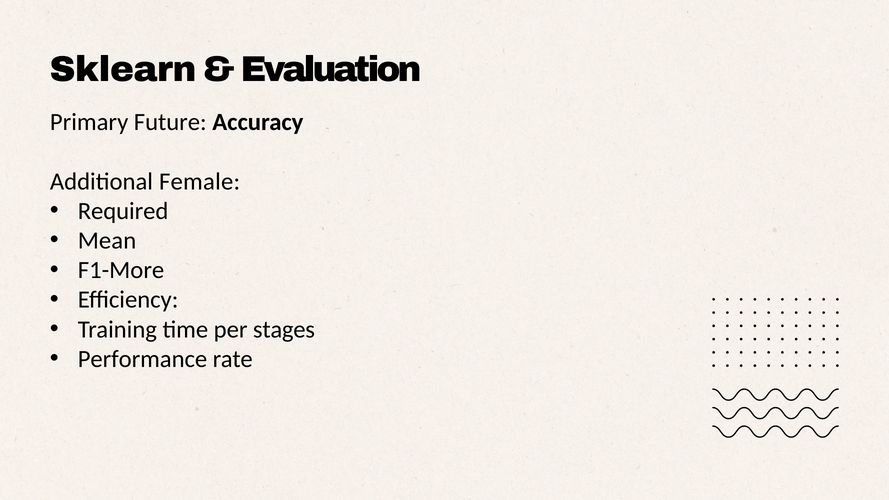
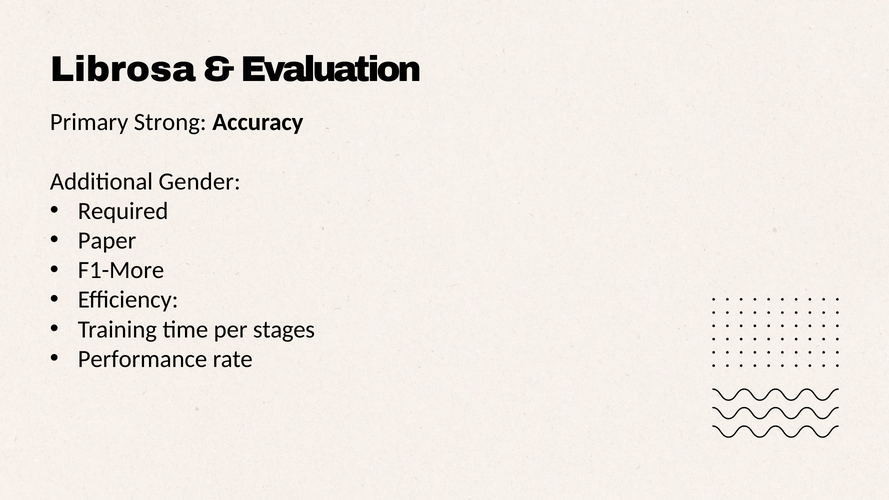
Sklearn: Sklearn -> Librosa (123, 70)
Future: Future -> Strong (170, 122)
Female: Female -> Gender (200, 181)
Mean: Mean -> Paper (107, 241)
